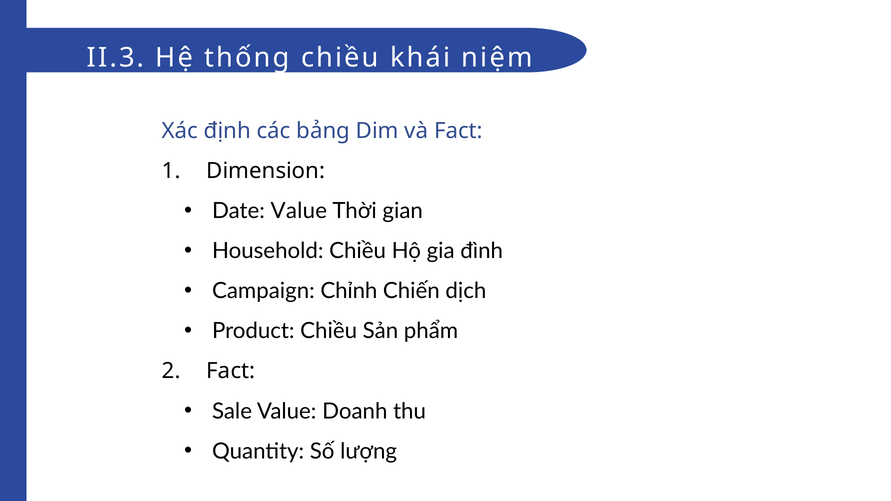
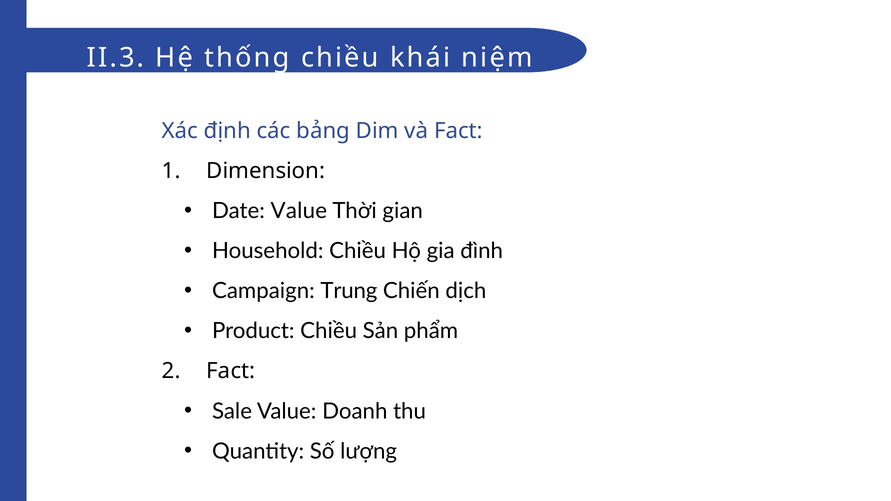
Chỉnh: Chỉnh -> Trung (349, 291)
